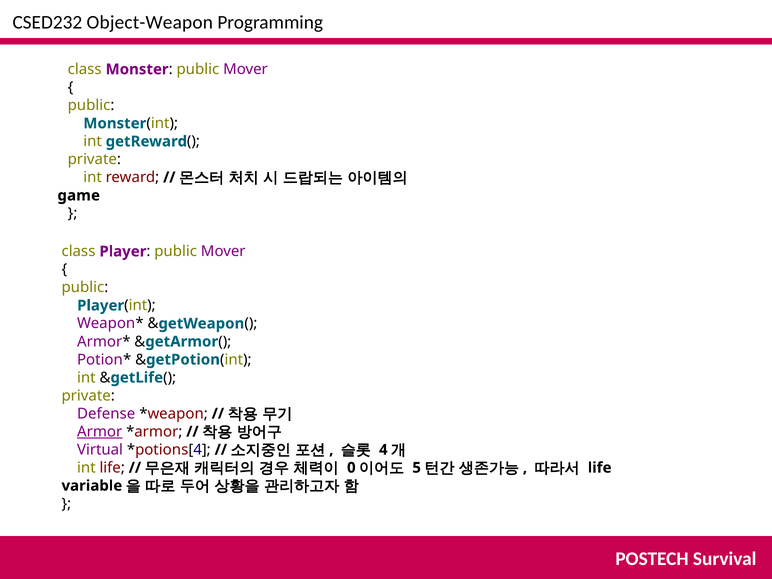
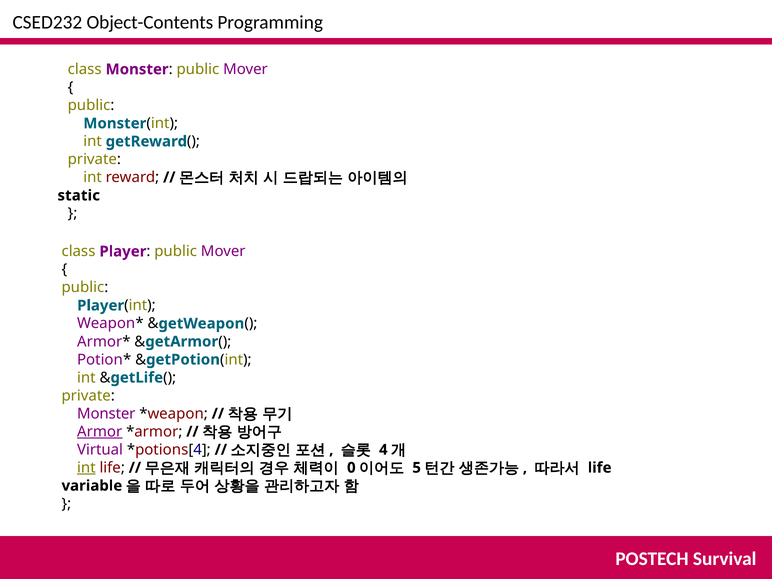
Object-Weapon: Object-Weapon -> Object-Contents (150, 22)
game: game -> static (79, 195)
Defense: Defense -> Monster (106, 414)
int underline: none -> present (86, 468)
